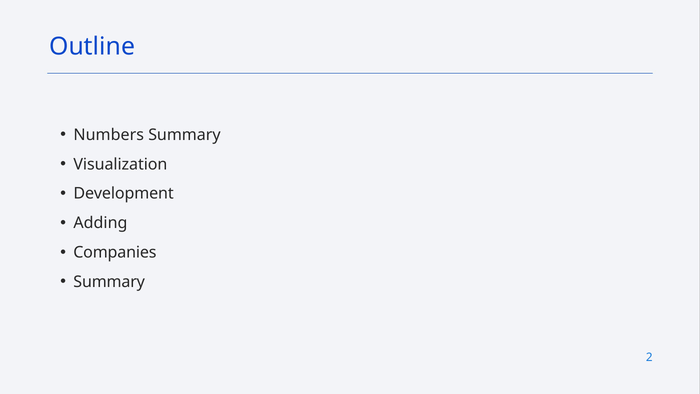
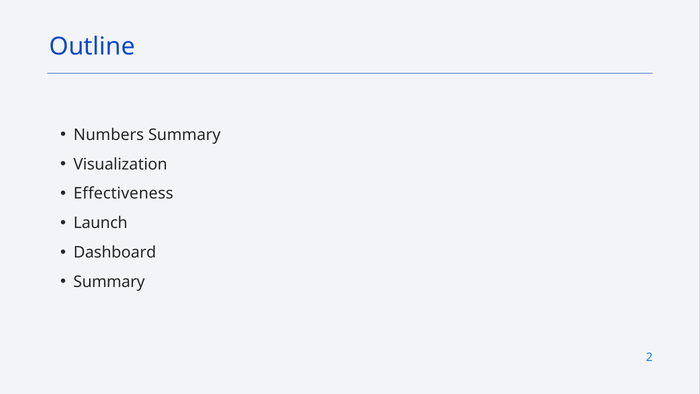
Development: Development -> Effectiveness (123, 194)
Adding: Adding -> Launch (101, 223)
Companies: Companies -> Dashboard (115, 252)
